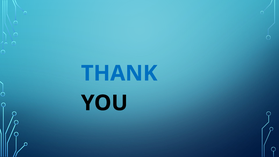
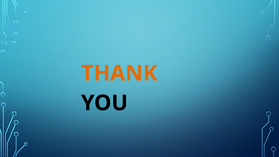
THANK colour: blue -> orange (119, 73)
